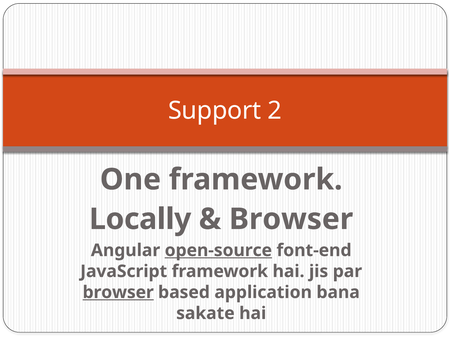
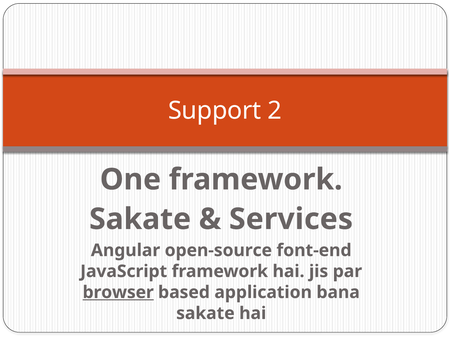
Locally: Locally -> Sakate (140, 219)
Browser: Browser -> Services (291, 219)
open-source underline: present -> none (218, 251)
